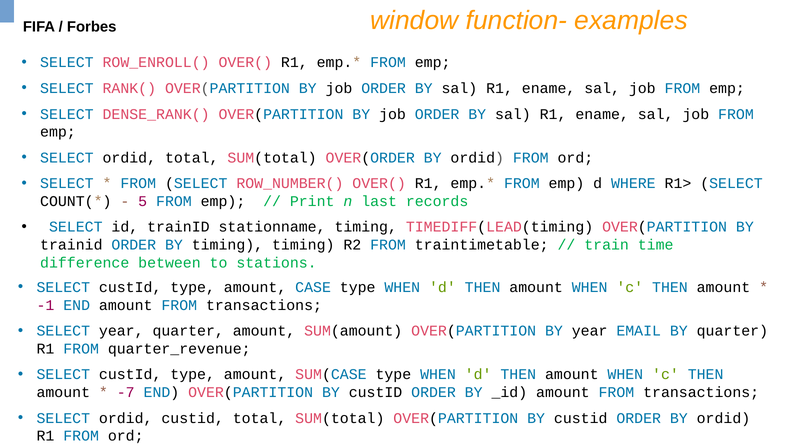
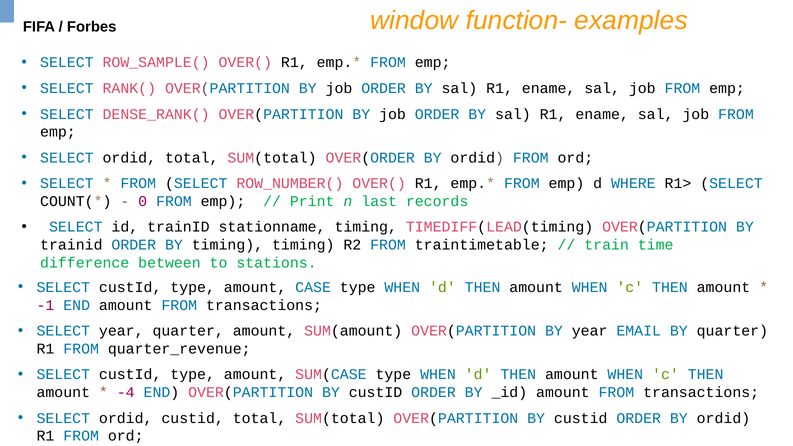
ROW_ENROLL(: ROW_ENROLL( -> ROW_SAMPLE( (156, 63)
5: 5 -> 0 (143, 201)
-7: -7 -> -4 (126, 392)
